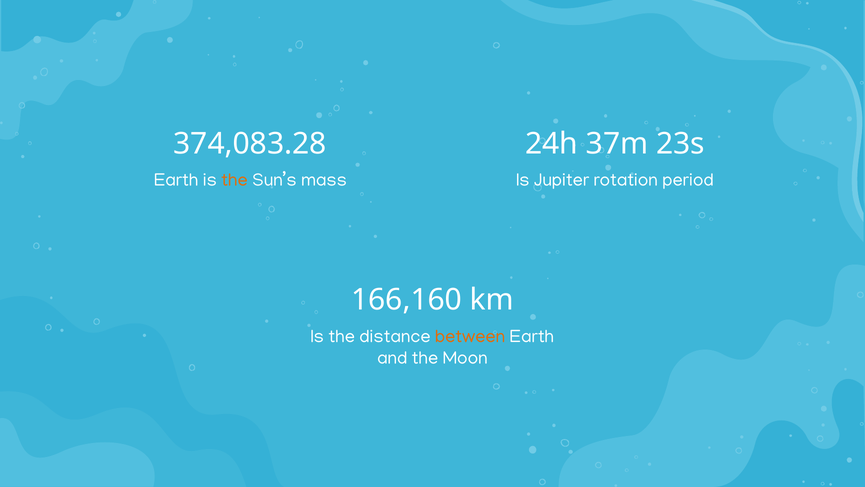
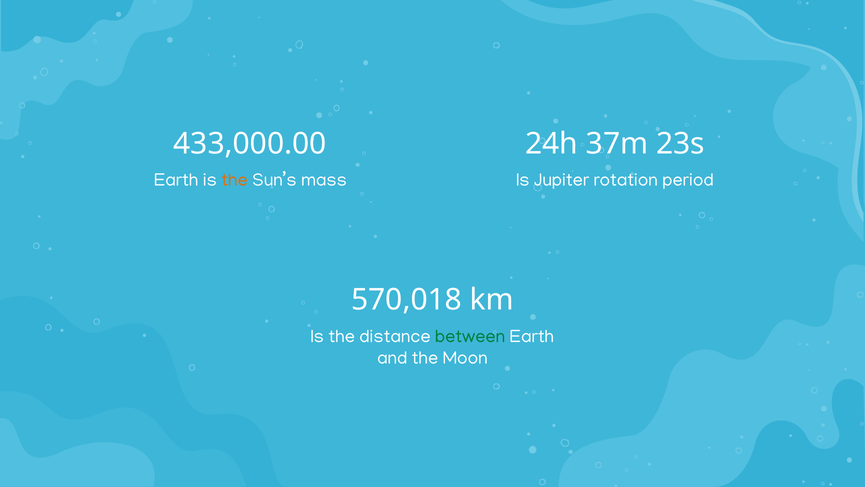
374,083.28: 374,083.28 -> 433,000.00 (250, 144)
166,160: 166,160 -> 570,018 (407, 299)
between colour: orange -> green (470, 336)
